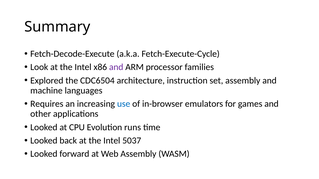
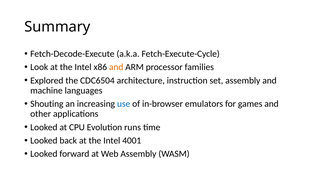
and colour: purple -> orange (116, 67)
Requires: Requires -> Shouting (47, 104)
5037: 5037 -> 4001 (132, 141)
